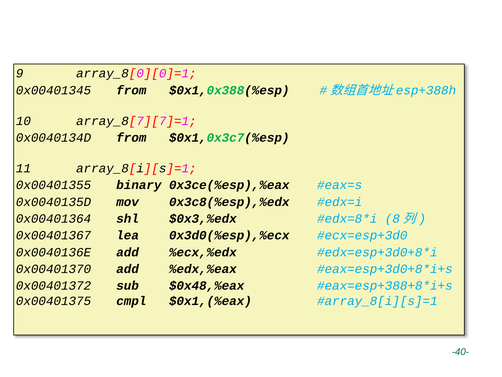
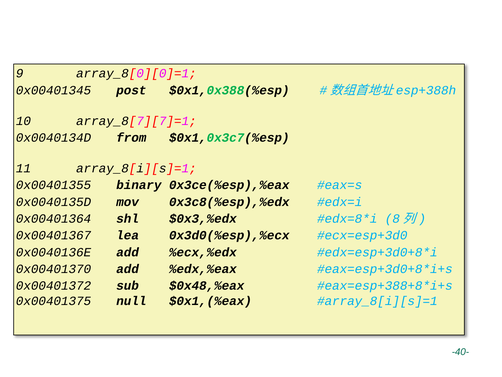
0x00401345 from: from -> post (131, 90)
cmpl: cmpl -> null (131, 301)
